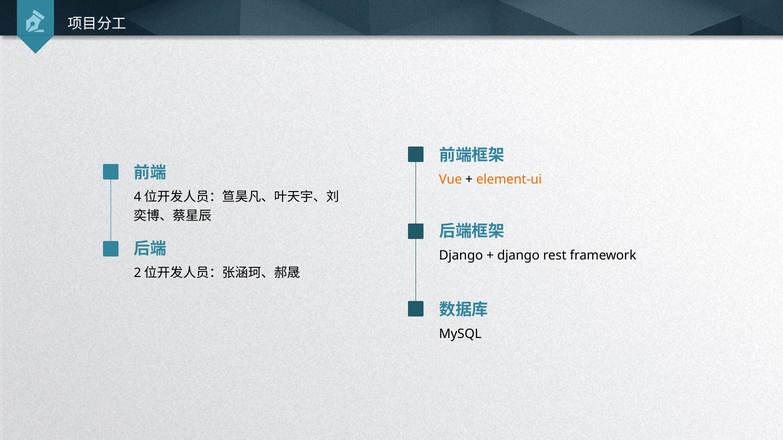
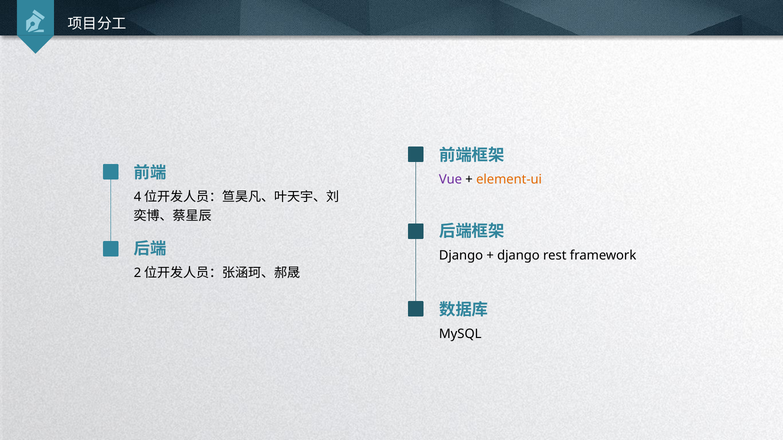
Vue colour: orange -> purple (451, 180)
